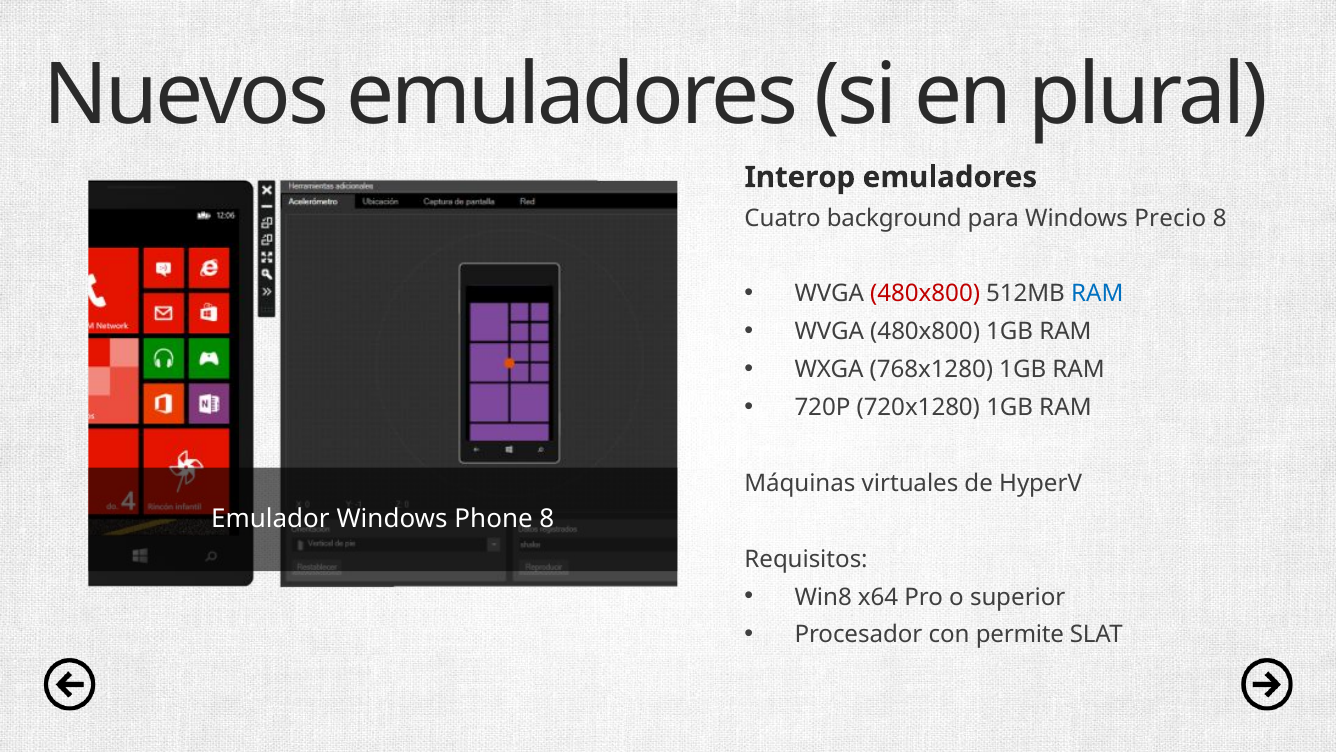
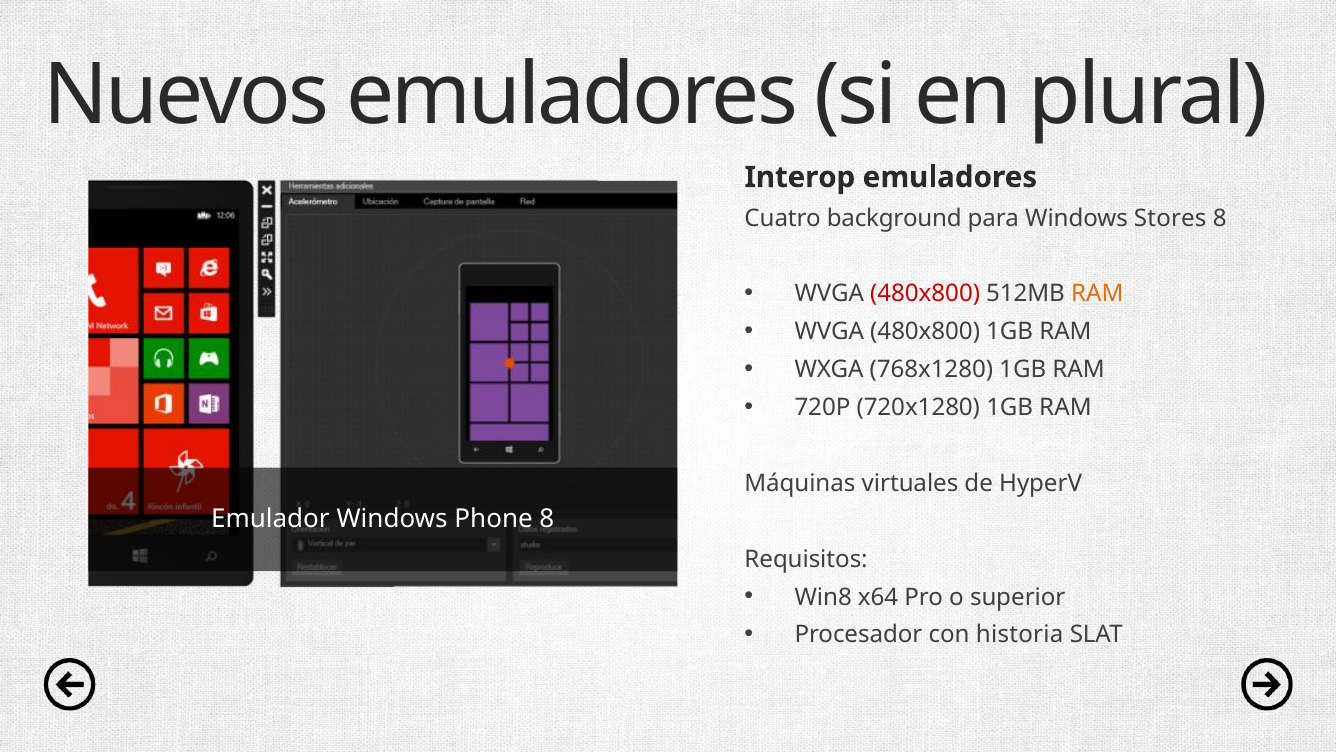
Precio: Precio -> Stores (1170, 218)
RAM colour: blue -> orange (1097, 294)
permite: permite -> historia (1020, 635)
